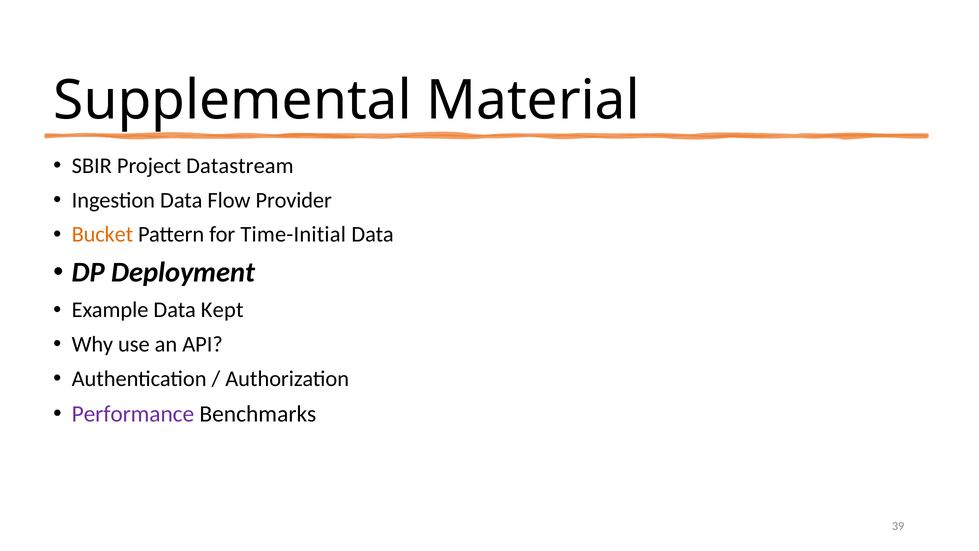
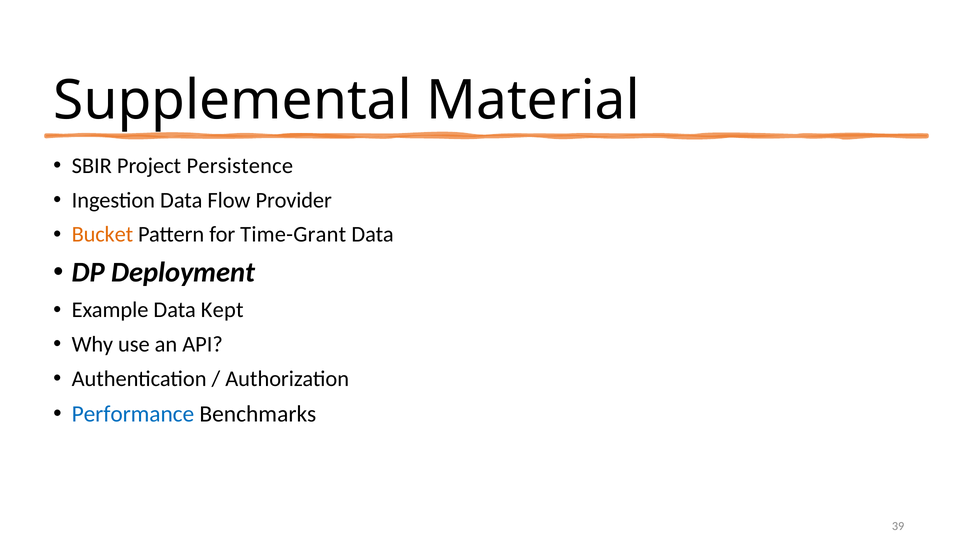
Datastream: Datastream -> Persistence (240, 166)
Time-Initial: Time-Initial -> Time-Grant (293, 234)
Performance colour: purple -> blue (133, 414)
